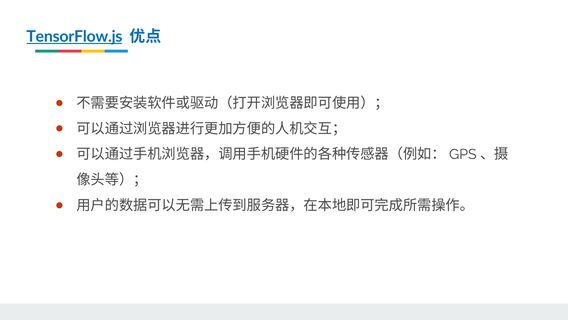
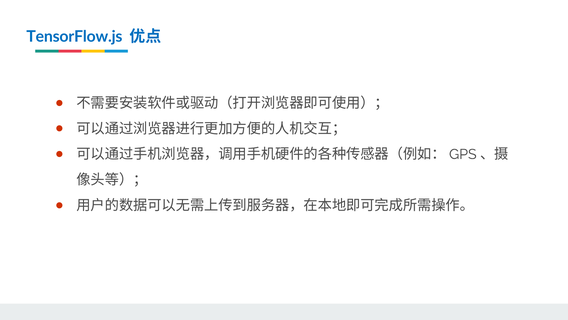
TensorFlow.js underline: present -> none (74, 37)
